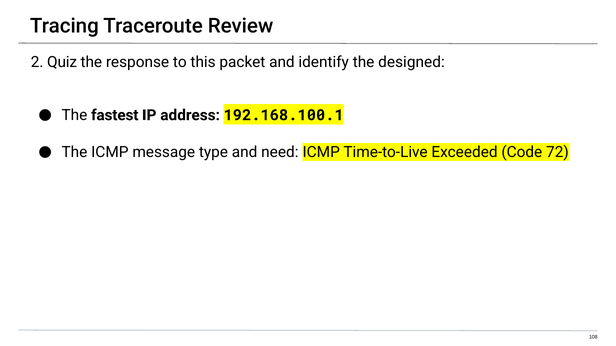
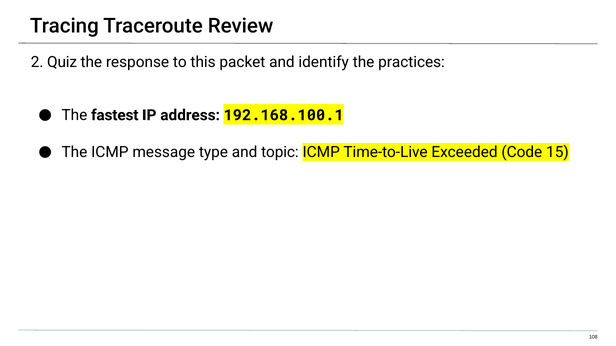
designed: designed -> practices (412, 62)
need: need -> topic (280, 152)
72: 72 -> 15 (557, 152)
